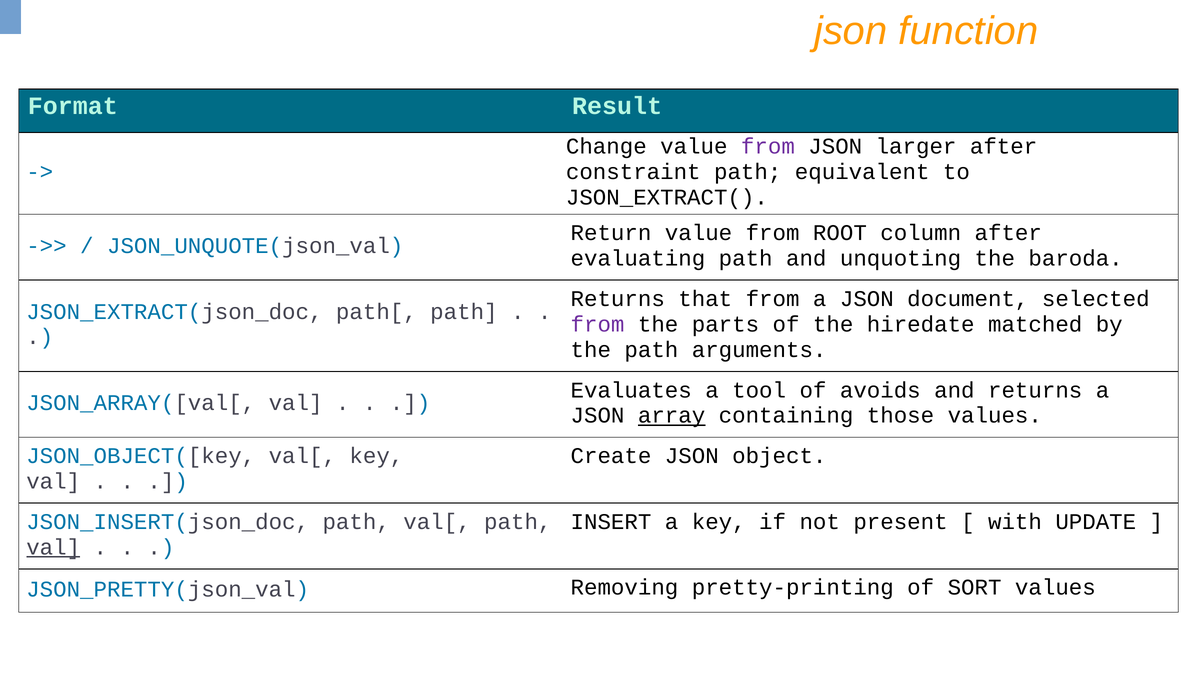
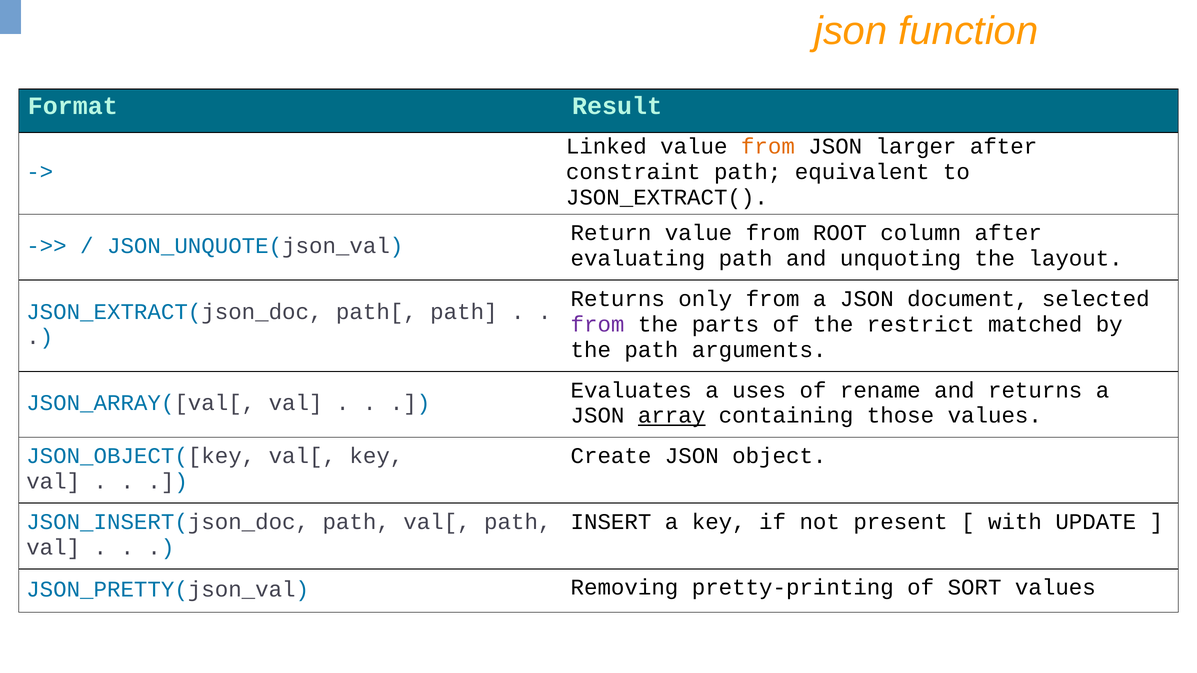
Change: Change -> Linked (606, 147)
from colour: purple -> orange (768, 147)
baroda: baroda -> layout (1076, 259)
that: that -> only (705, 299)
hiredate: hiredate -> restrict (921, 324)
tool: tool -> uses (759, 390)
avoids: avoids -> rename (880, 390)
val underline: present -> none (53, 547)
